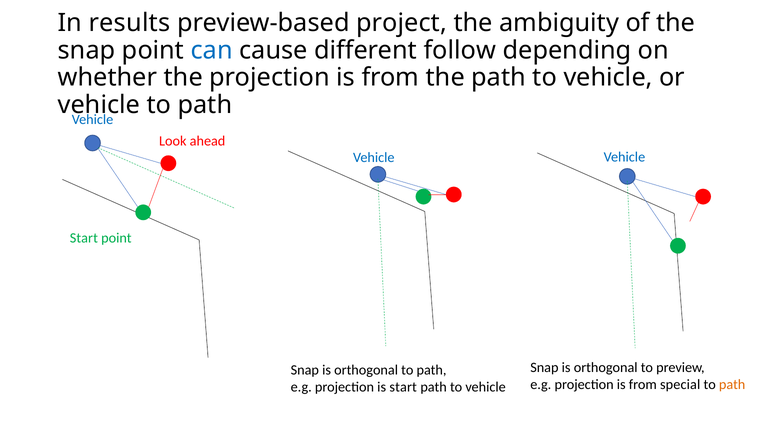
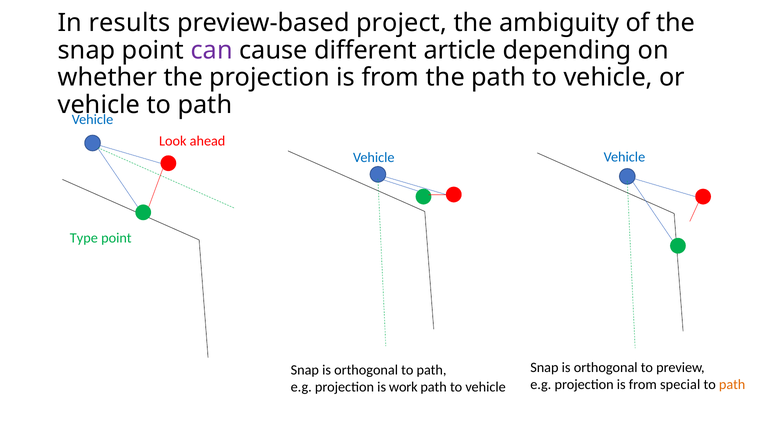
can colour: blue -> purple (212, 50)
follow: follow -> article (460, 50)
Start: Start -> Type (84, 238)
is start: start -> work (403, 387)
